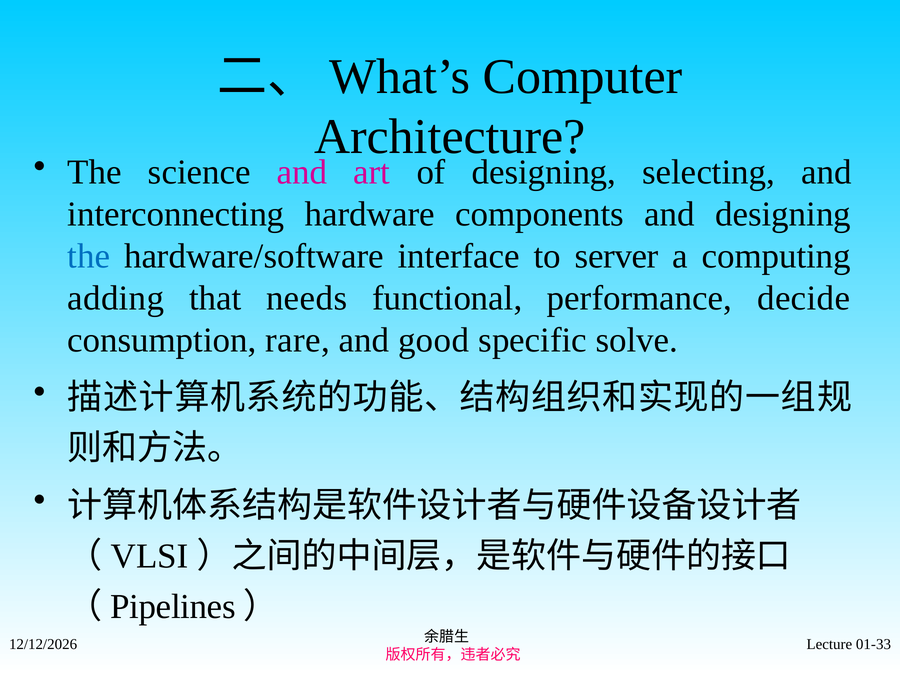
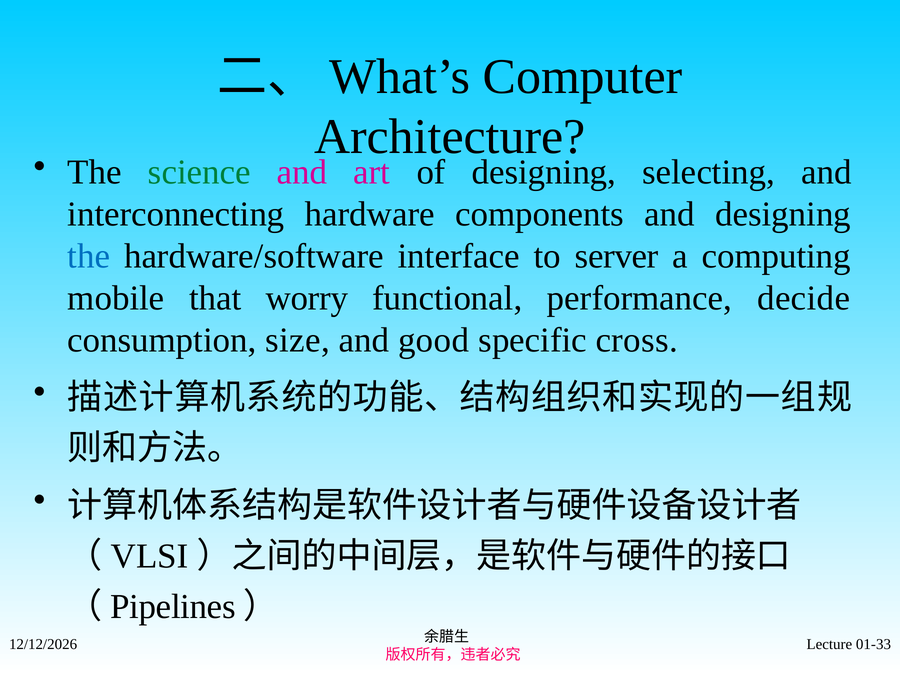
science colour: black -> green (199, 172)
adding: adding -> mobile (116, 298)
needs: needs -> worry (307, 298)
rare: rare -> size (298, 340)
solve: solve -> cross (637, 340)
